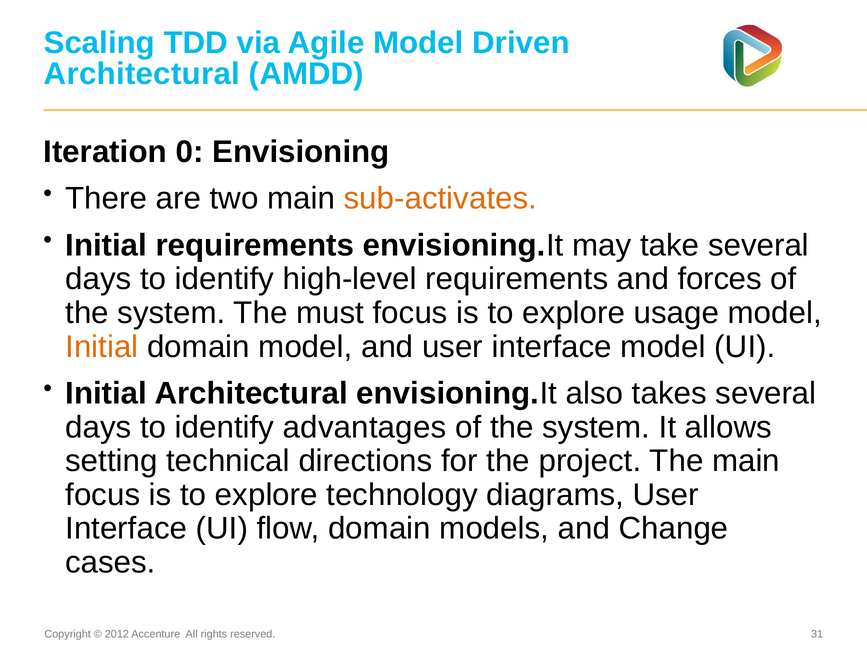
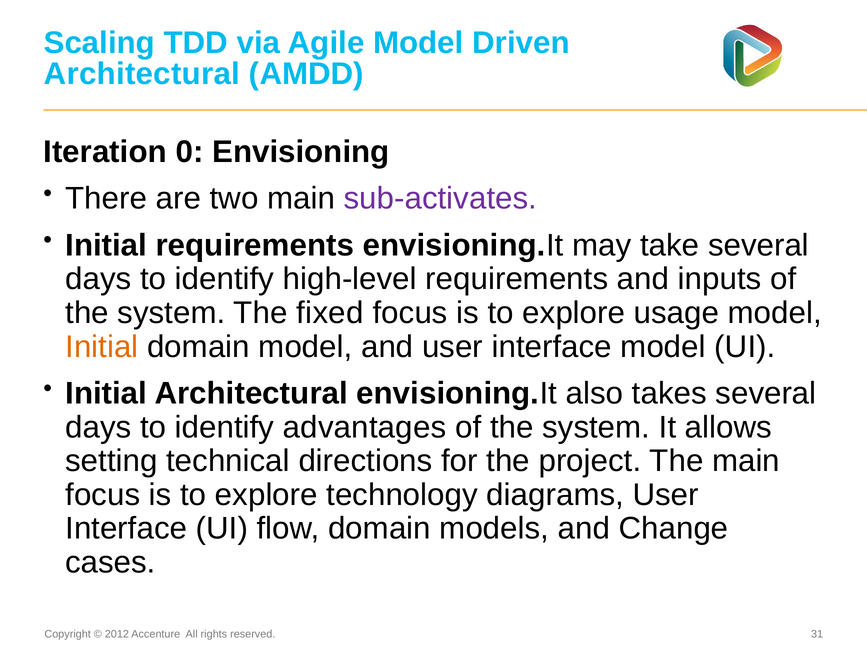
sub-activates colour: orange -> purple (440, 199)
forces: forces -> inputs (720, 279)
must: must -> fixed (330, 313)
